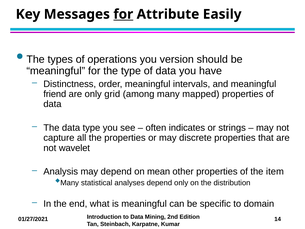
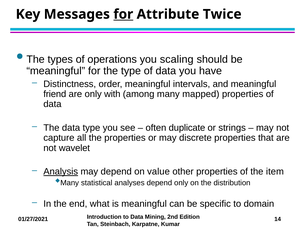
Easily: Easily -> Twice (222, 14)
version: version -> scaling (177, 59)
grid: grid -> with (112, 94)
indicates: indicates -> duplicate (187, 128)
Analysis underline: none -> present (61, 171)
mean: mean -> value (158, 171)
